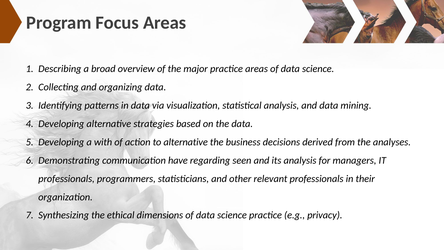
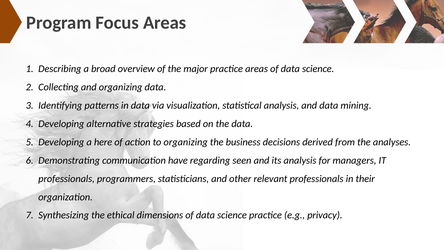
with: with -> here (103, 142)
to alternative: alternative -> organizing (186, 142)
